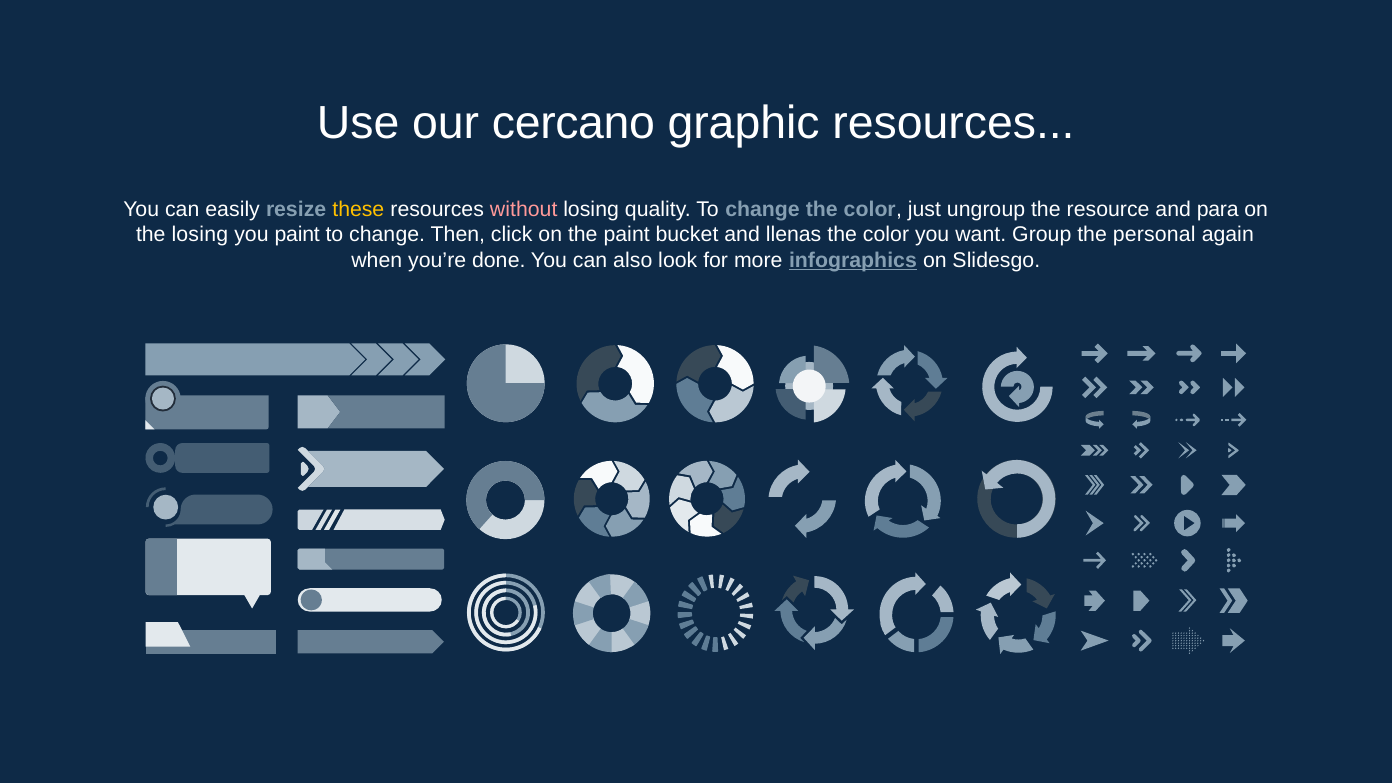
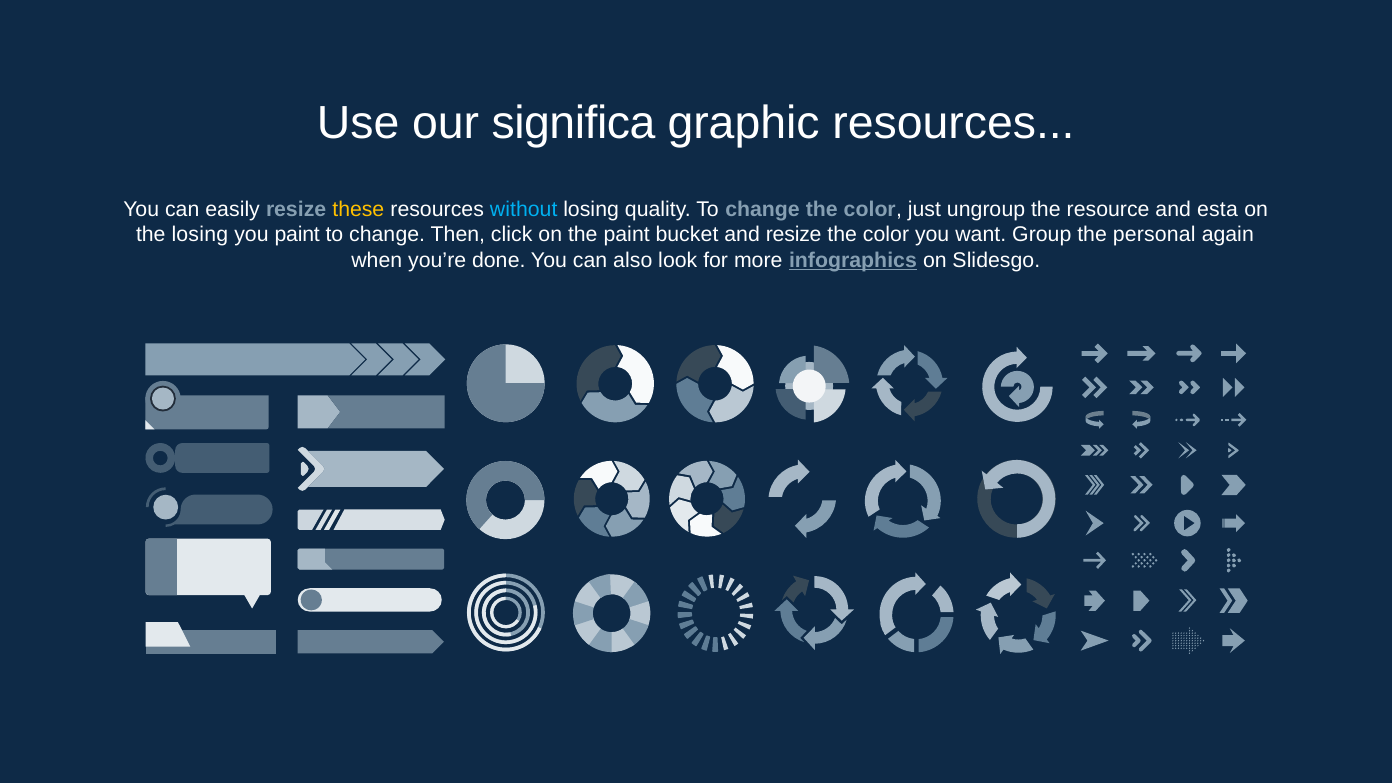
cercano: cercano -> significa (574, 123)
without colour: pink -> light blue (524, 209)
para: para -> esta (1218, 209)
and llenas: llenas -> resize (794, 235)
